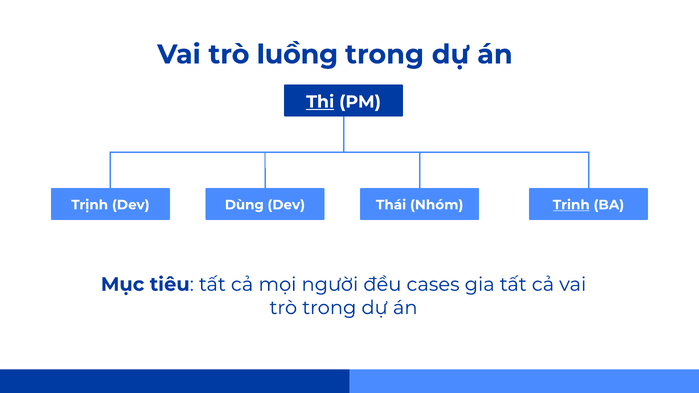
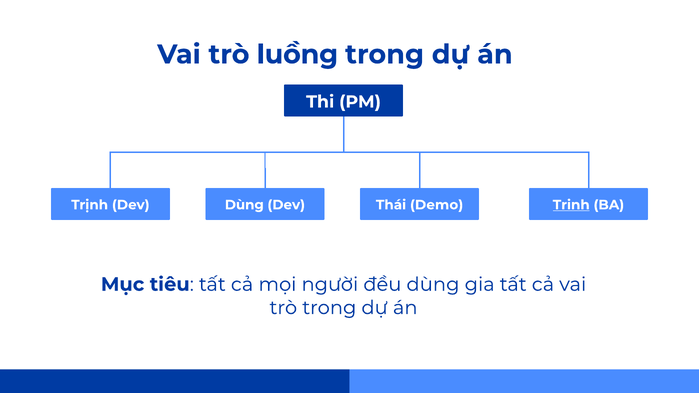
Thi underline: present -> none (320, 102)
Nhóm: Nhóm -> Demo (437, 205)
đều cases: cases -> dùng (433, 285)
